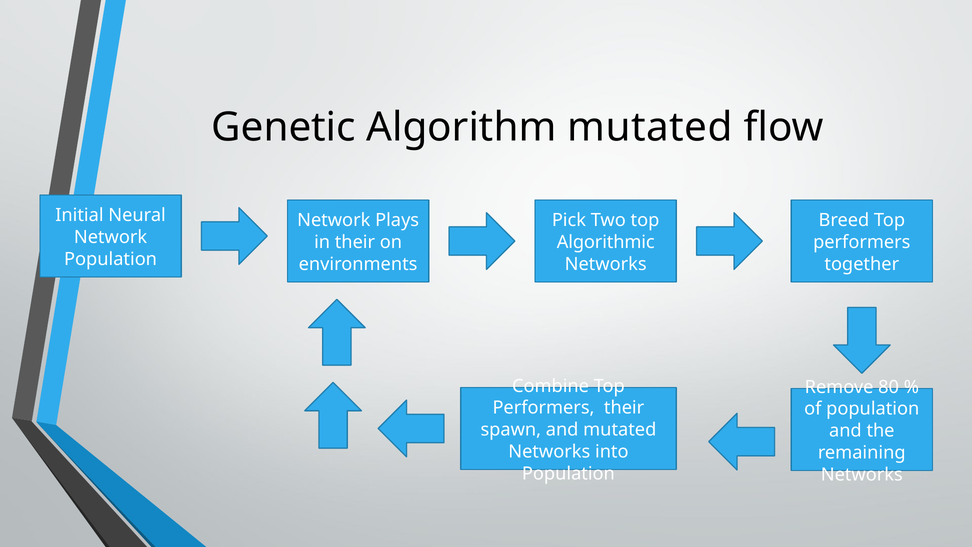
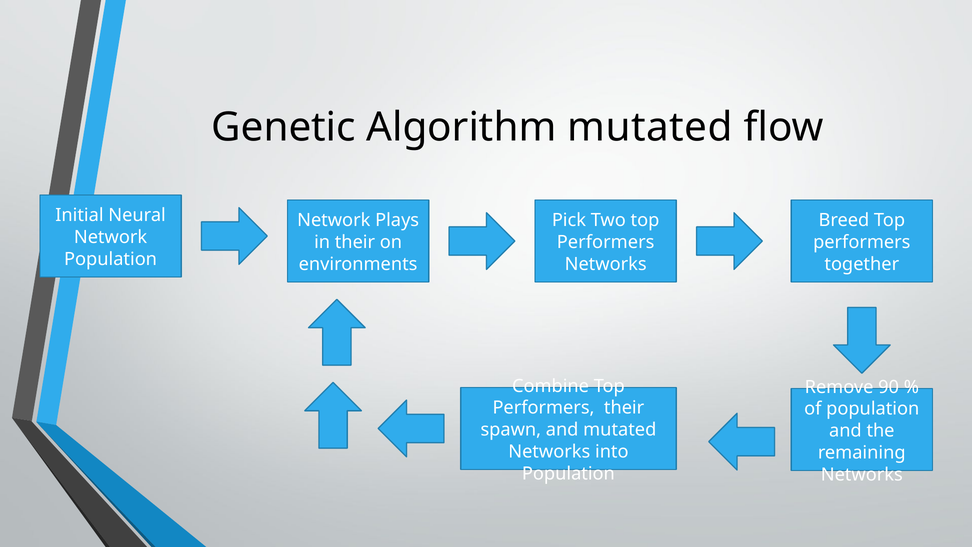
Algorithmic: Algorithmic -> Performers (606, 242)
80: 80 -> 90 (889, 387)
